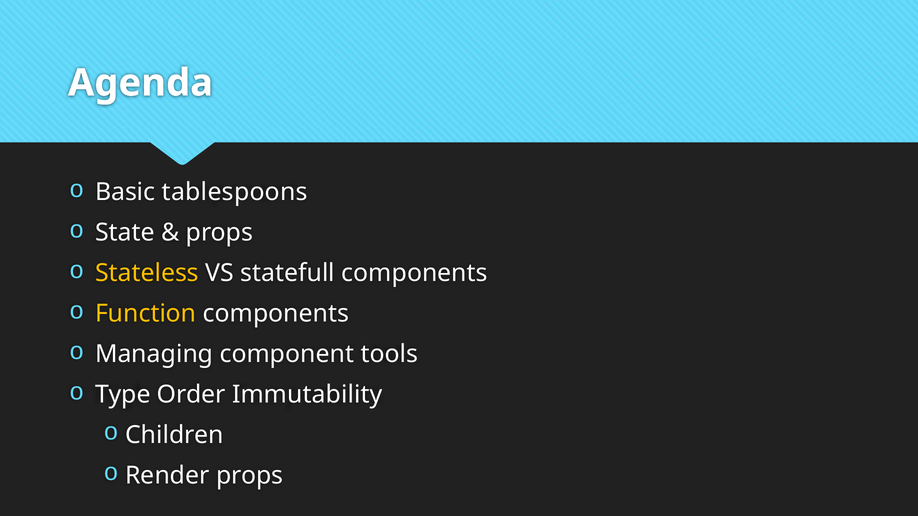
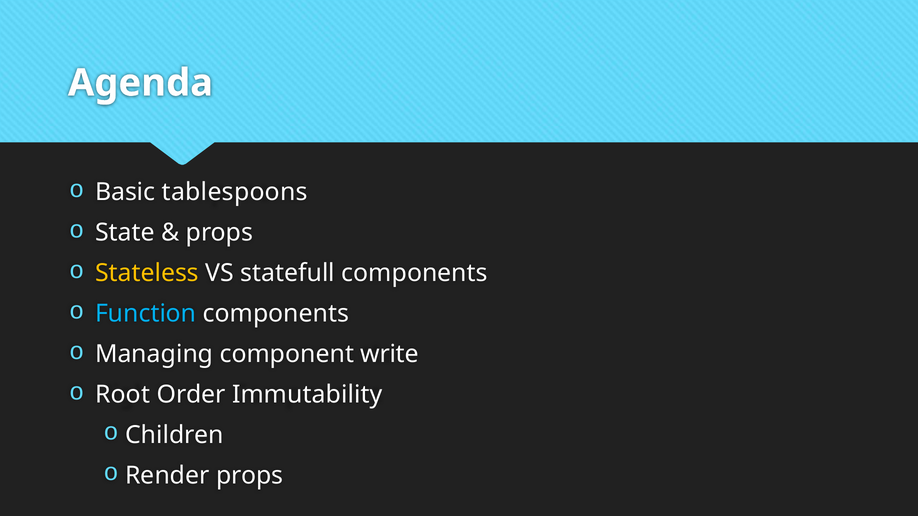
Function colour: yellow -> light blue (146, 314)
tools: tools -> write (390, 354)
Type: Type -> Root (123, 395)
